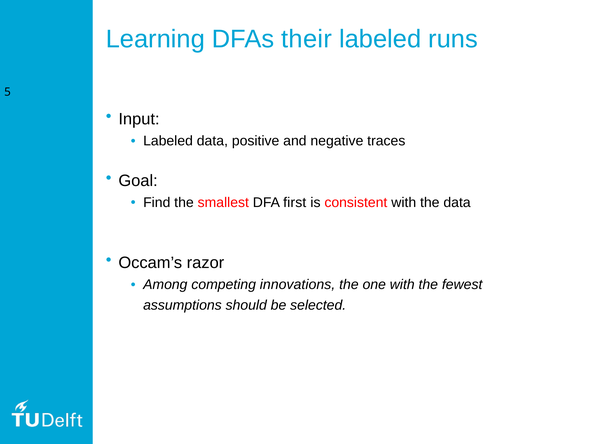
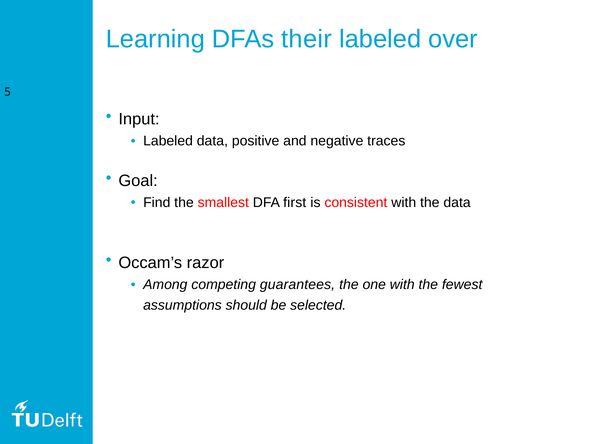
runs: runs -> over (453, 39)
innovations: innovations -> guarantees (297, 285)
